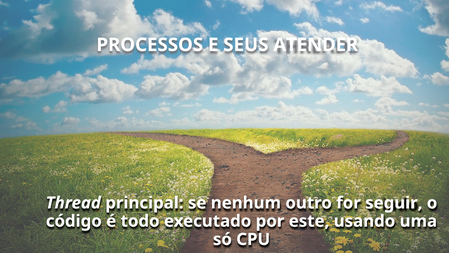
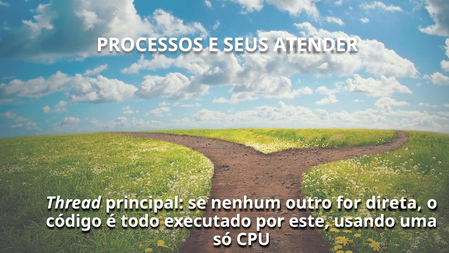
seguir: seguir -> direta (394, 203)
